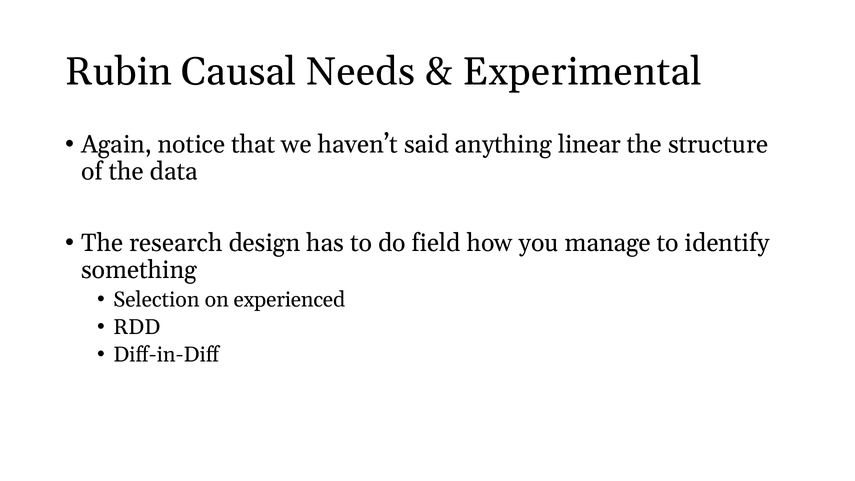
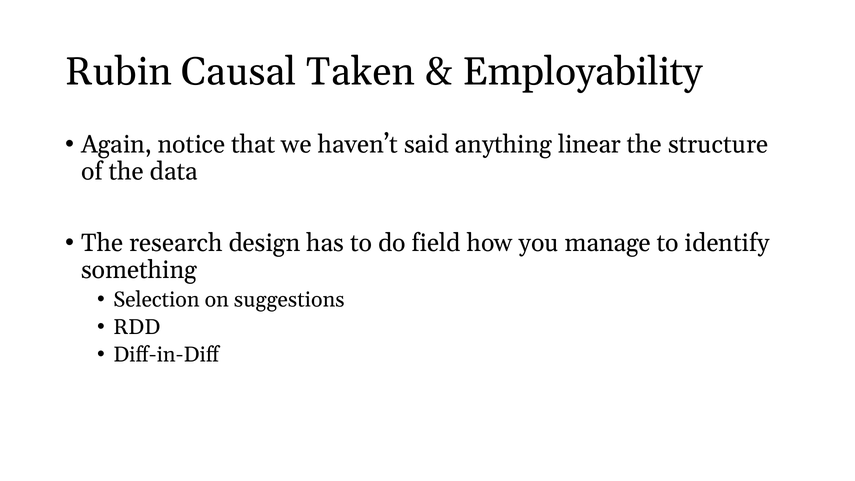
Needs: Needs -> Taken (361, 72)
Experimental: Experimental -> Employability (583, 72)
experienced: experienced -> suggestions (289, 300)
